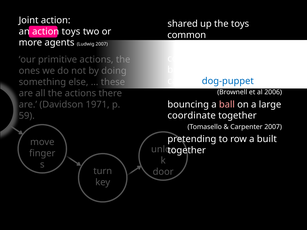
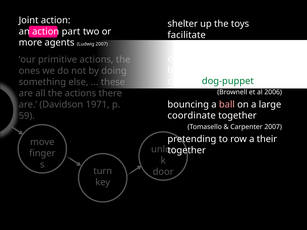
shared: shared -> shelter (183, 24)
action toys: toys -> part (71, 31)
common: common -> facilitate (187, 35)
dog-puppet colour: blue -> green (228, 81)
built: built -> their (267, 139)
